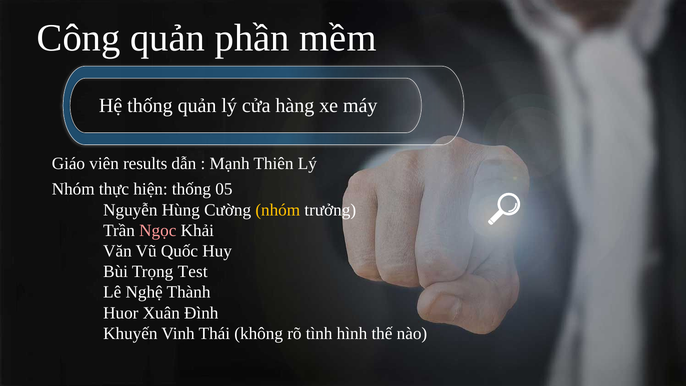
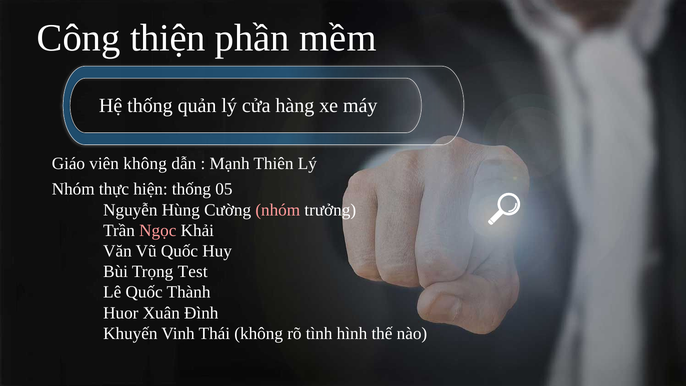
Công quản: quản -> thiện (168, 38)
viên results: results -> không (145, 164)
nhóm colour: yellow -> pink (278, 210)
Lê Nghệ: Nghệ -> Quốc (144, 292)
